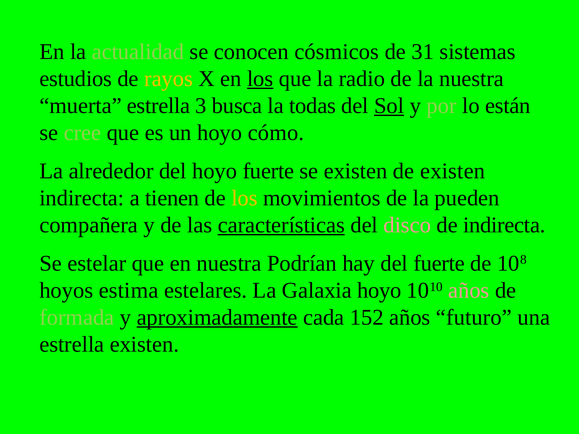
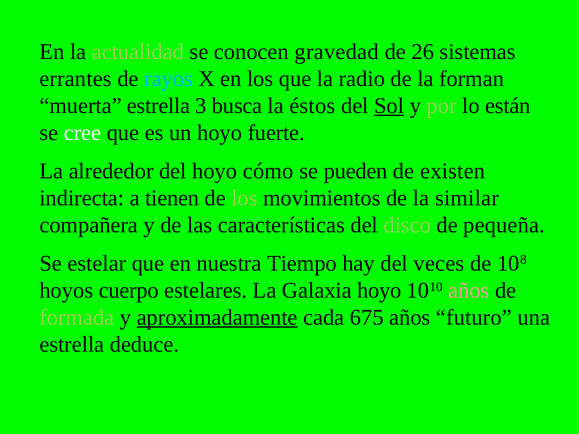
cósmicos: cósmicos -> gravedad (337, 52)
31: 31 -> 26 (423, 52)
estudios: estudios -> errantes (76, 79)
rayos colour: yellow -> light blue (169, 79)
los underline: present -> none (260, 79)
la nuestra: nuestra -> forman (472, 79)
todas: todas -> éstos (312, 106)
cree colour: light green -> white (82, 133)
cómo: cómo -> fuerte (276, 133)
hoyo fuerte: fuerte -> cómo (268, 171)
se existen: existen -> pueden (356, 171)
los colour: yellow -> light green (244, 198)
pueden: pueden -> similar (467, 198)
características underline: present -> none (281, 225)
disco colour: pink -> light green (407, 225)
de indirecta: indirecta -> pequeña (504, 225)
Podrían: Podrían -> Tiempo (302, 263)
del fuerte: fuerte -> veces (439, 263)
estima: estima -> cuerpo (129, 291)
152: 152 -> 675 (367, 318)
estrella existen: existen -> deduce (144, 345)
